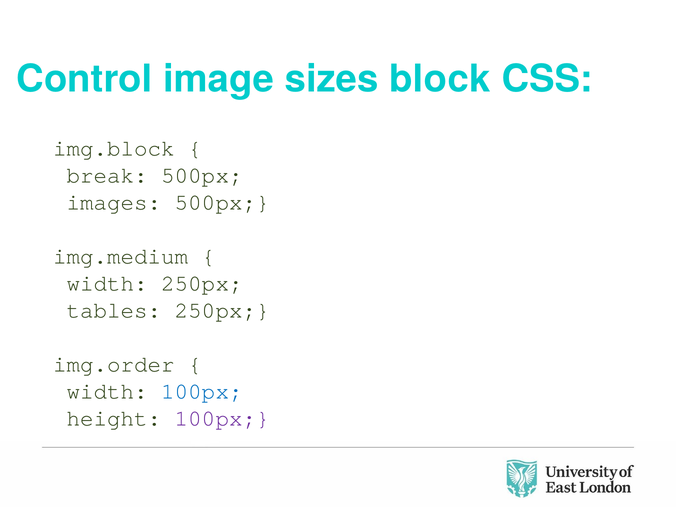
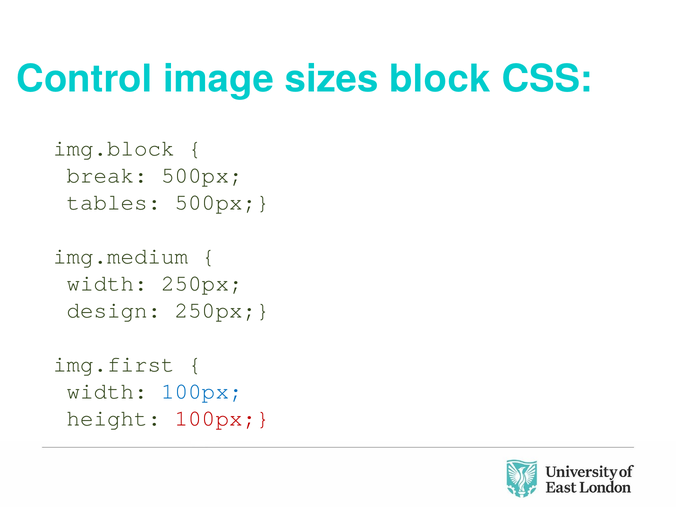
images: images -> tables (114, 202)
tables: tables -> design (114, 310)
img.order: img.order -> img.first (114, 364)
100px colour: purple -> red (222, 419)
